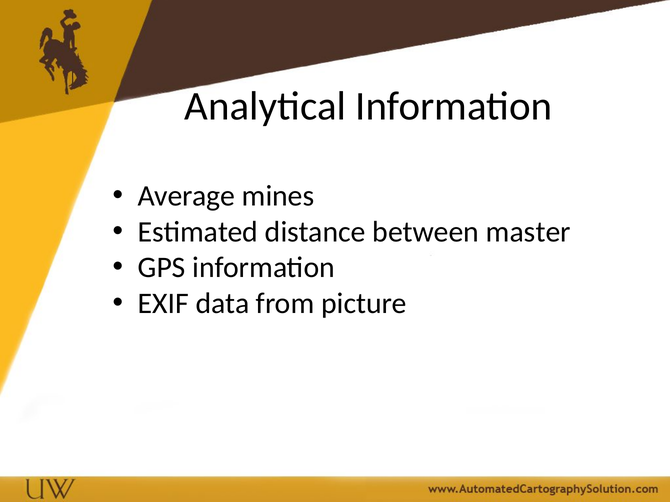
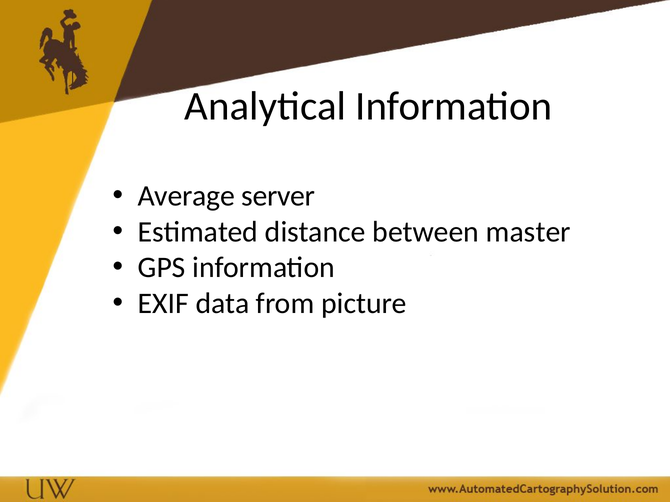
mines: mines -> server (278, 196)
